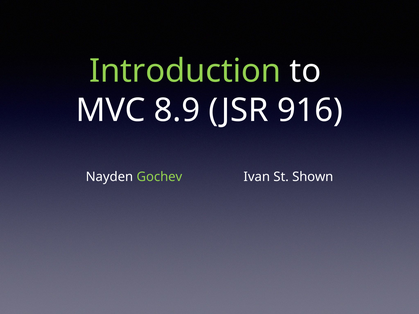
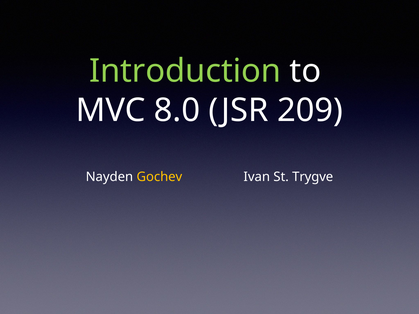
8.9: 8.9 -> 8.0 (177, 110)
916: 916 -> 209 (310, 110)
Gochev colour: light green -> yellow (159, 177)
Shown: Shown -> Trygve (313, 177)
